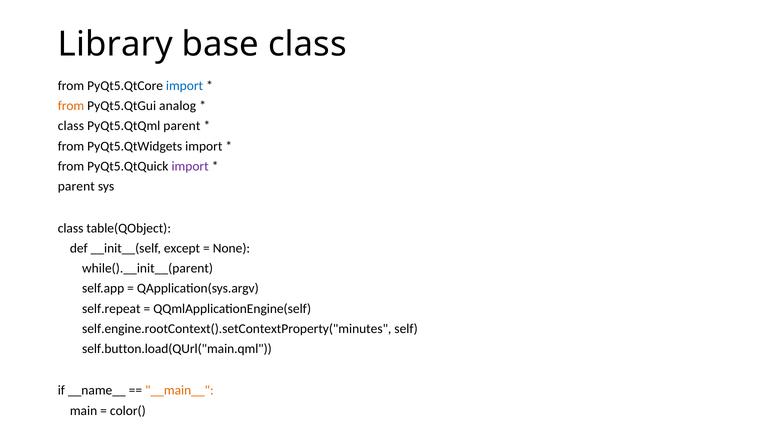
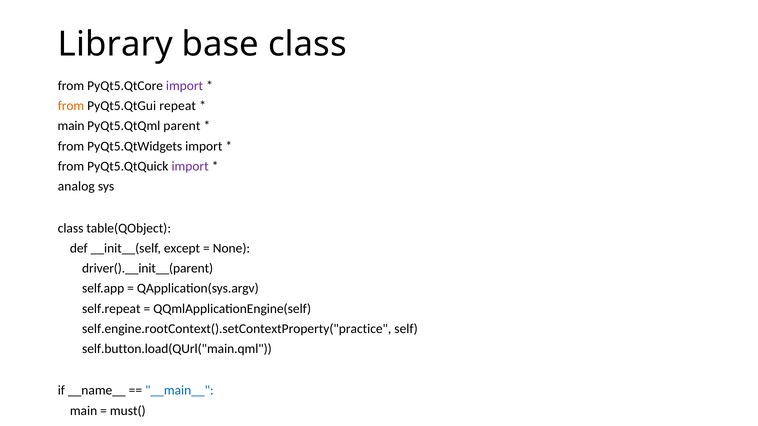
import colour: blue -> purple (185, 86)
analog: analog -> repeat (178, 106)
class: class -> main (71, 126)
parent: parent -> analog (76, 187)
while().__init__(parent: while().__init__(parent -> driver().__init__(parent (148, 269)
self.engine.rootContext().setContextProperty("minutes: self.engine.rootContext().setContextProperty("minutes -> self.engine.rootContext().setContextProperty("practice (237, 329)
__main__ colour: orange -> blue (179, 391)
color(: color( -> must( (128, 411)
